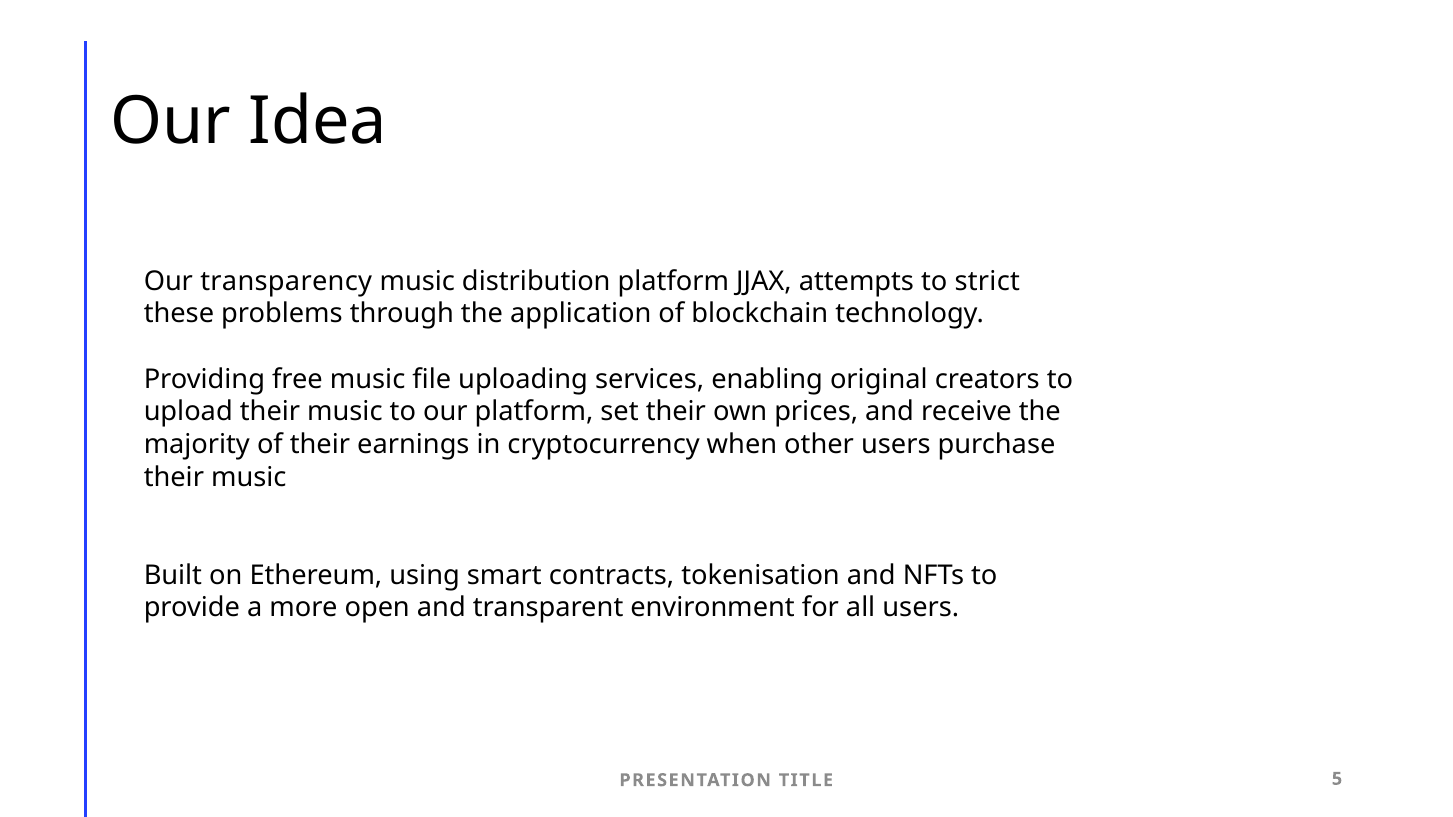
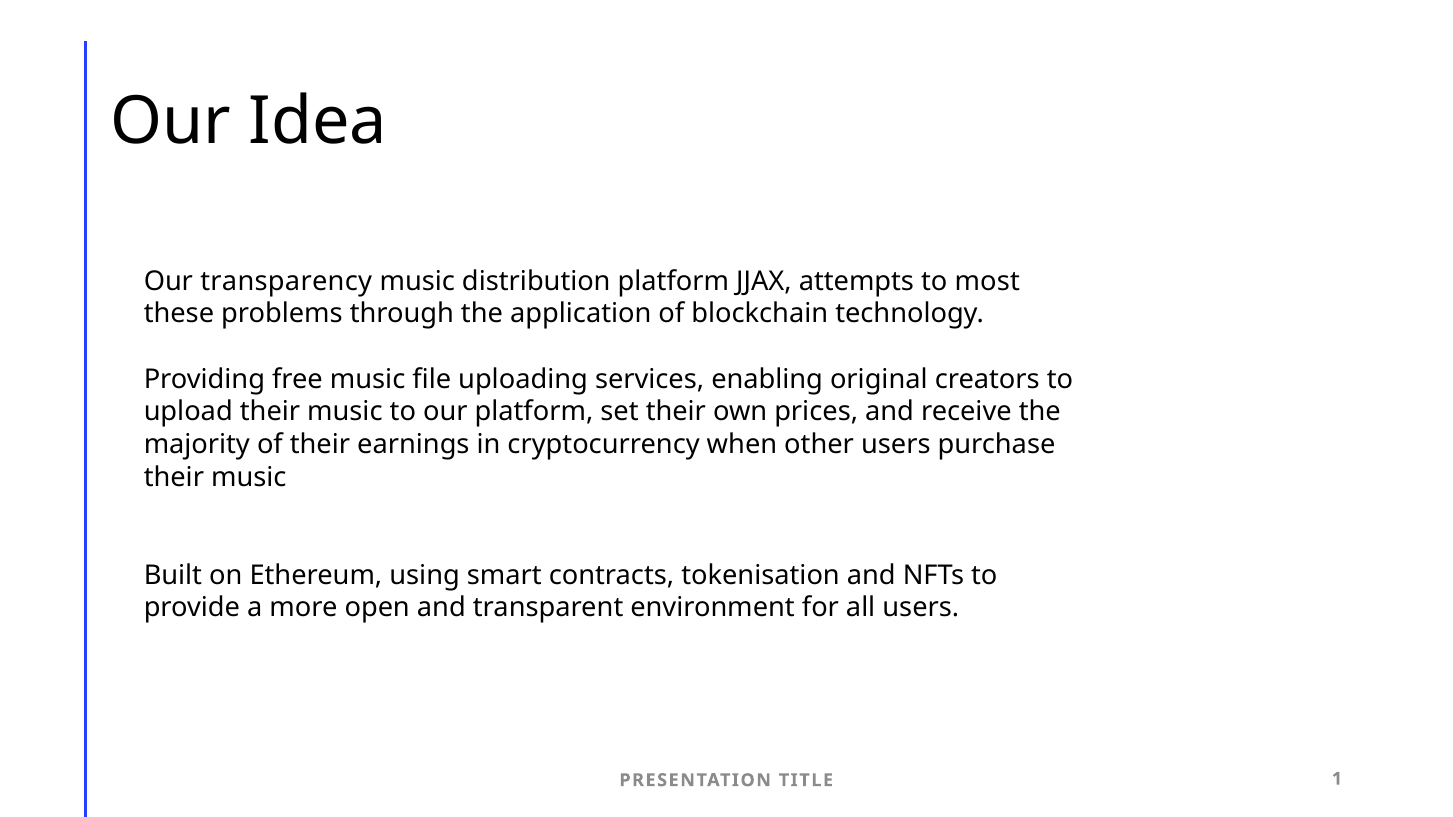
strict: strict -> most (987, 281)
5: 5 -> 1 (1337, 779)
